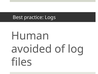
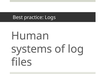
avoided: avoided -> systems (32, 49)
